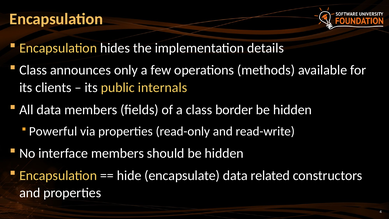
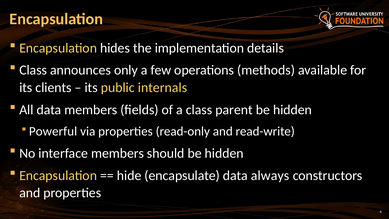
border: border -> parent (234, 110)
related: related -> always (270, 175)
